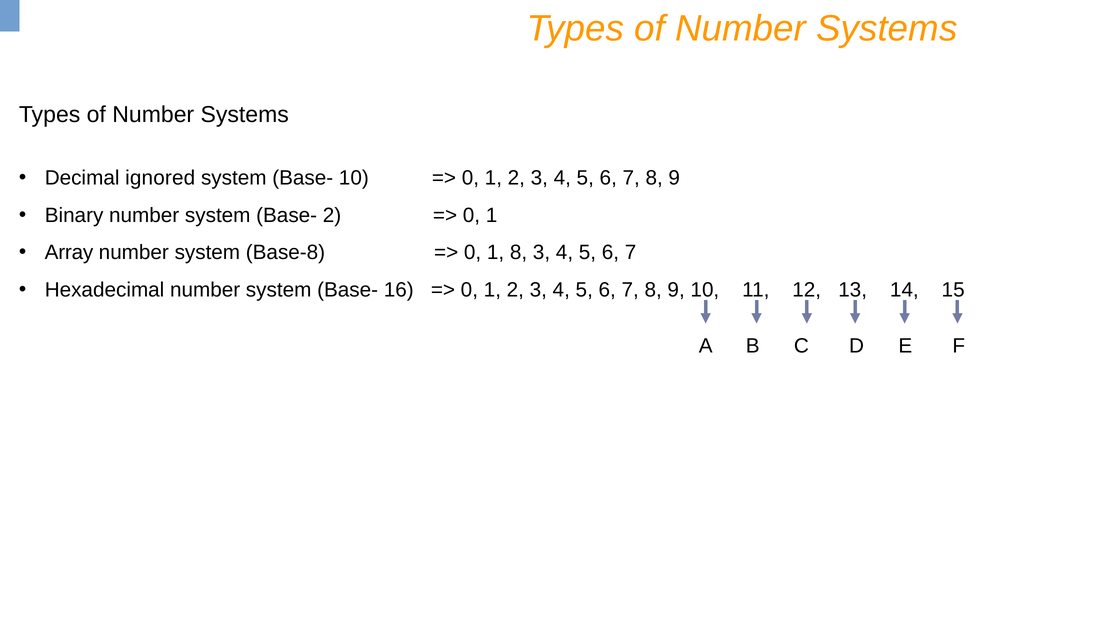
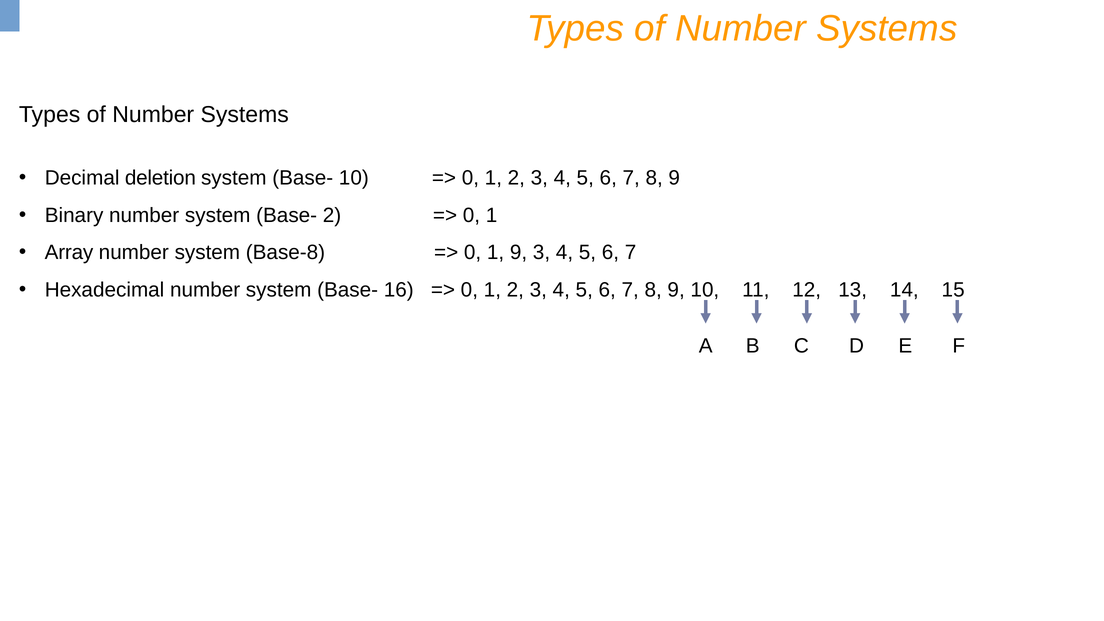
ignored: ignored -> deletion (160, 178)
1 8: 8 -> 9 (519, 253)
